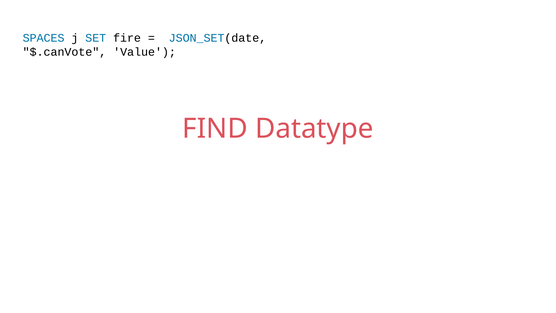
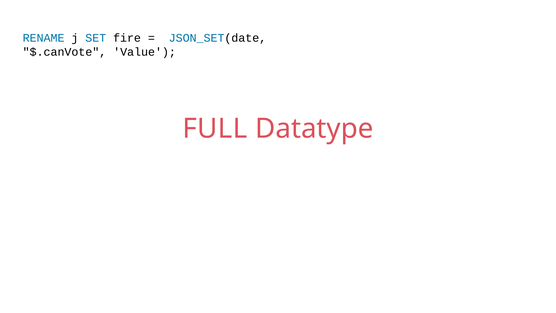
SPACES: SPACES -> RENAME (44, 38)
FIND: FIND -> FULL (215, 128)
